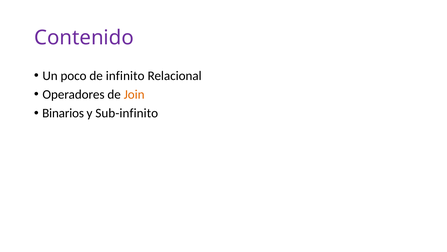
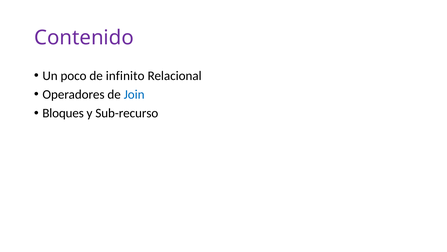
Join colour: orange -> blue (134, 94)
Binarios: Binarios -> Bloques (63, 113)
Sub-infinito: Sub-infinito -> Sub-recurso (127, 113)
